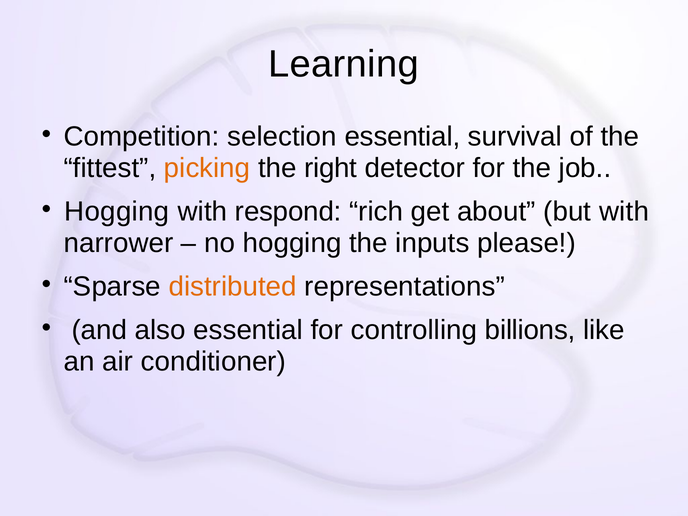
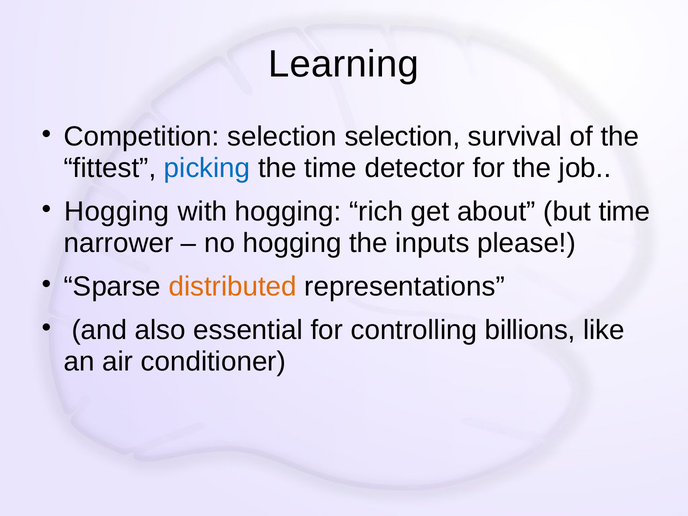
selection essential: essential -> selection (402, 137)
picking colour: orange -> blue (207, 168)
the right: right -> time (331, 168)
with respond: respond -> hogging (288, 212)
but with: with -> time (624, 212)
